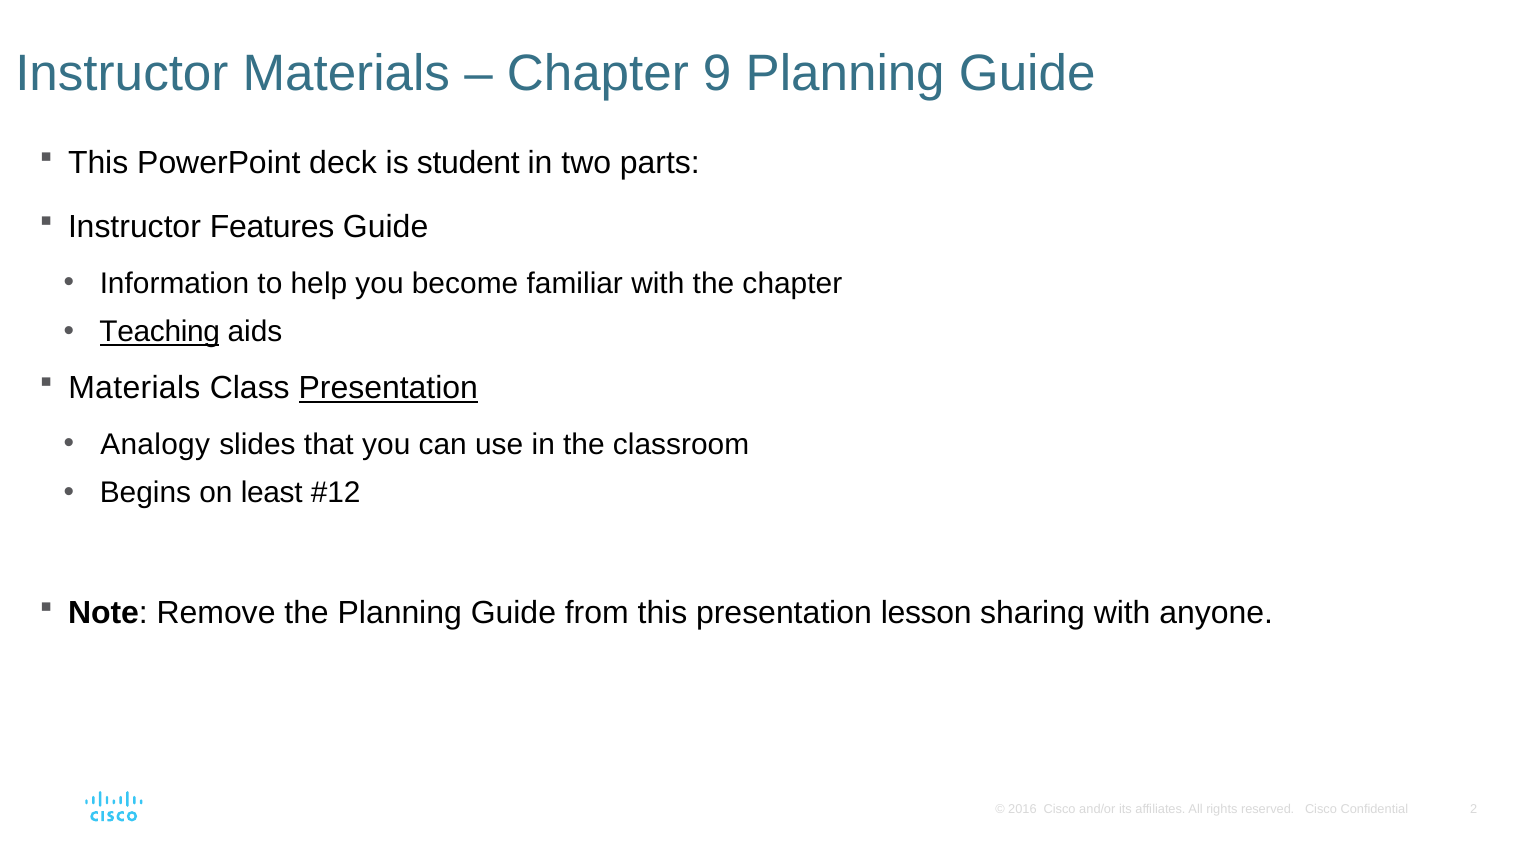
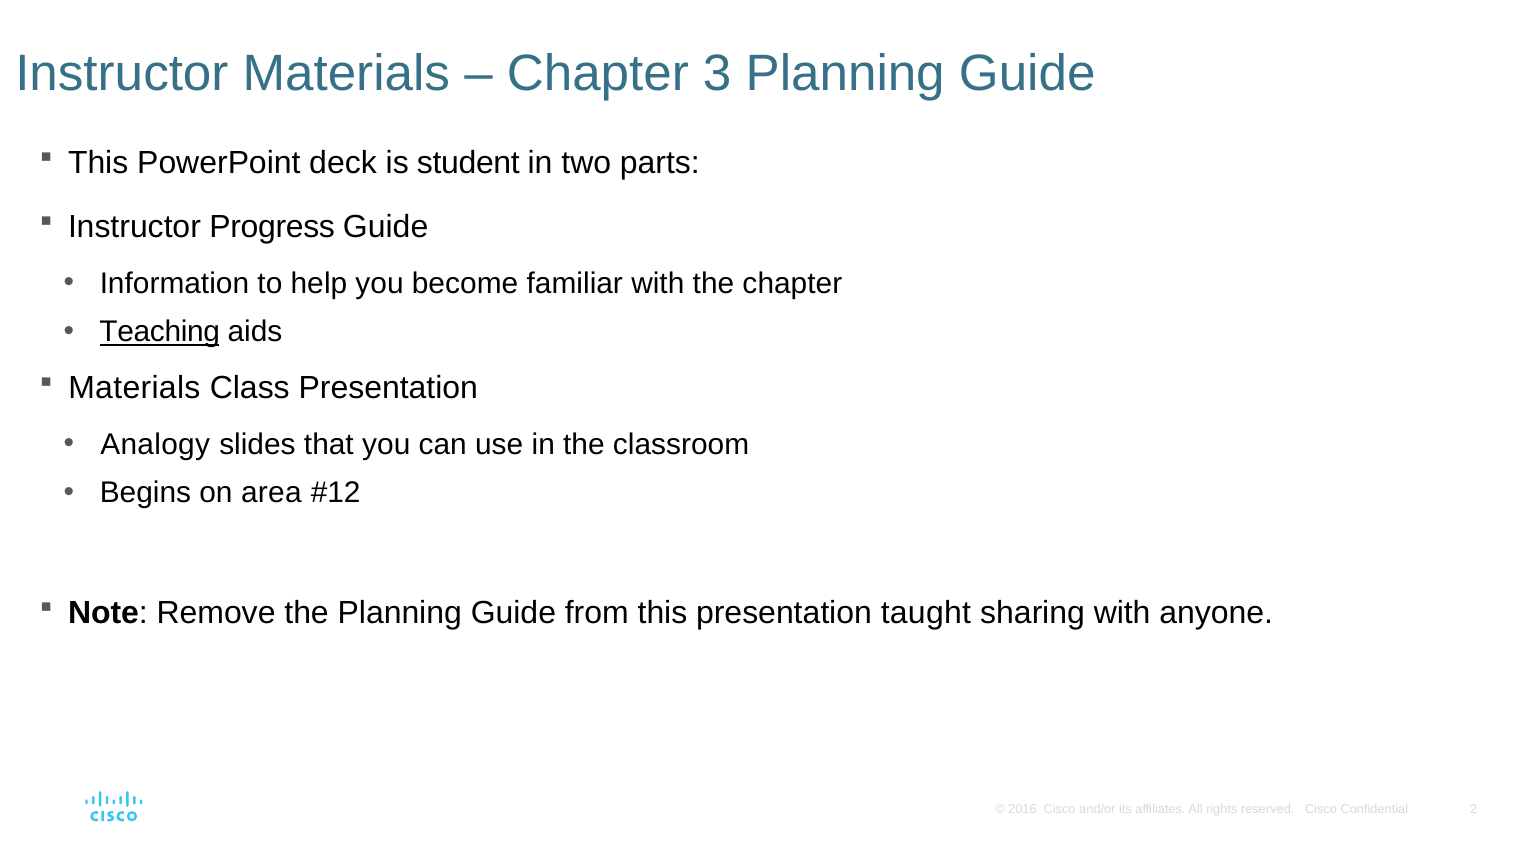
9: 9 -> 3 (717, 74)
Features: Features -> Progress (272, 227)
Presentation underline: present -> none (388, 388)
least: least -> area (271, 493)
lesson: lesson -> taught (926, 614)
